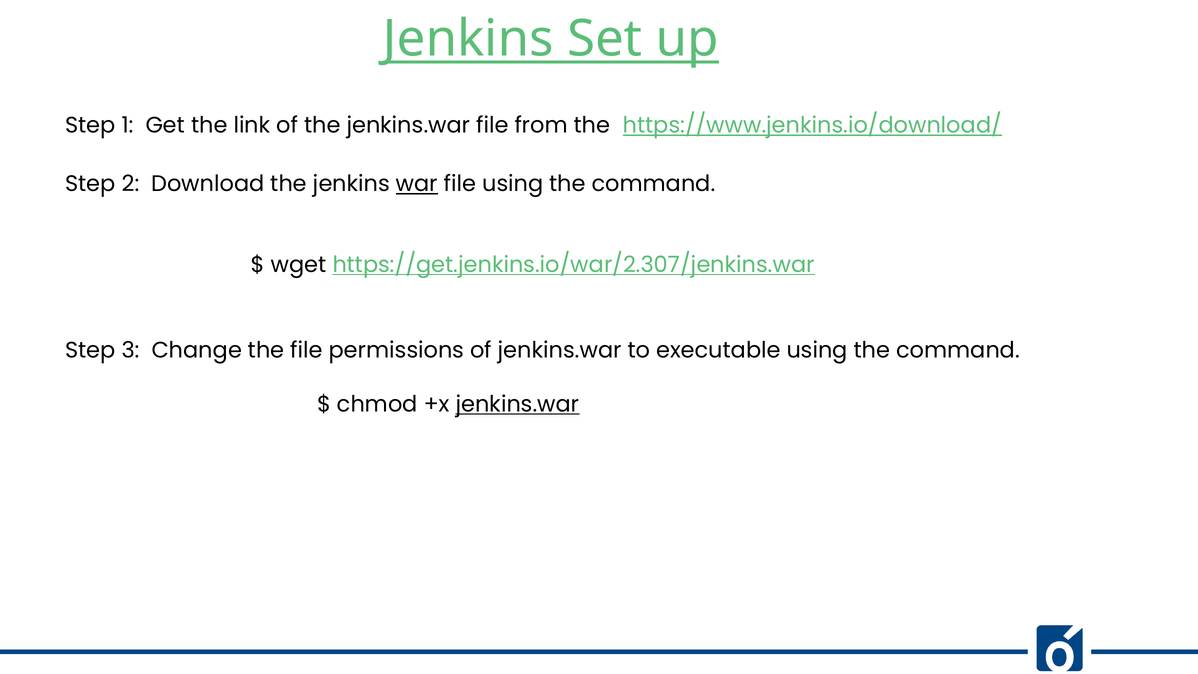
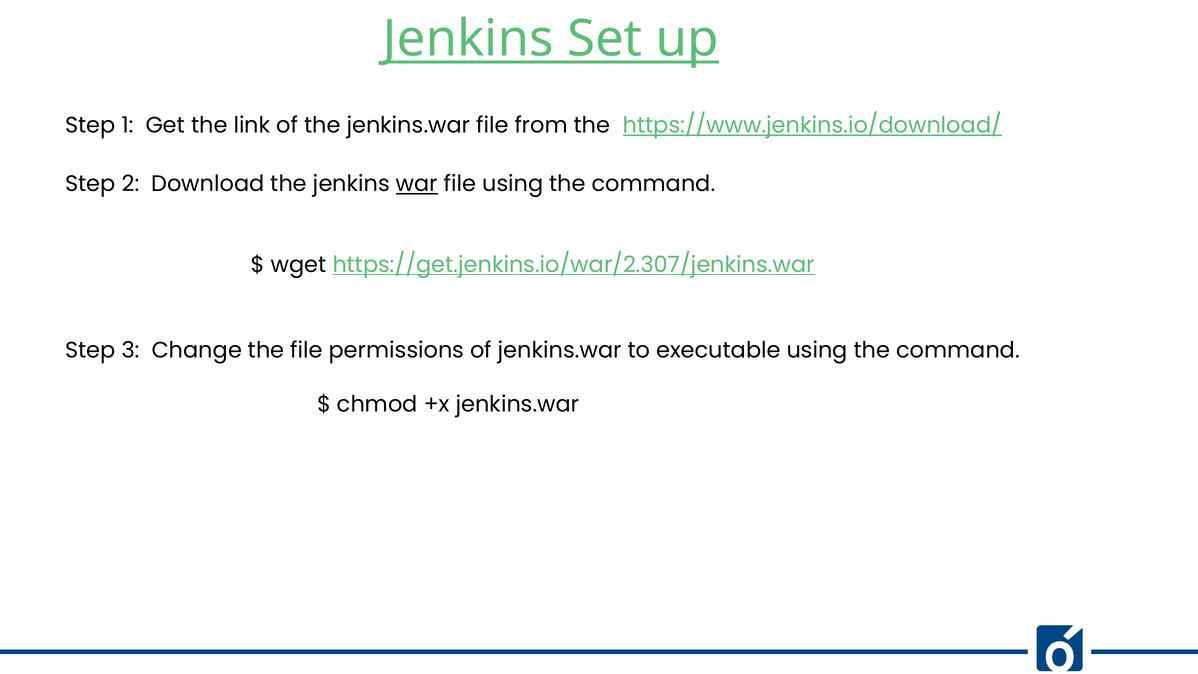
jenkins.war underline: present -> none (518, 404)
